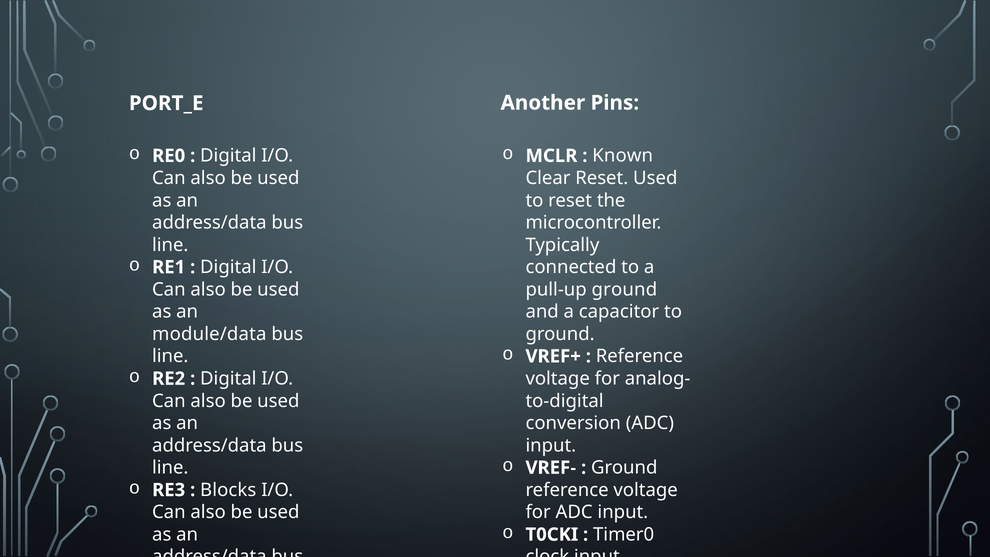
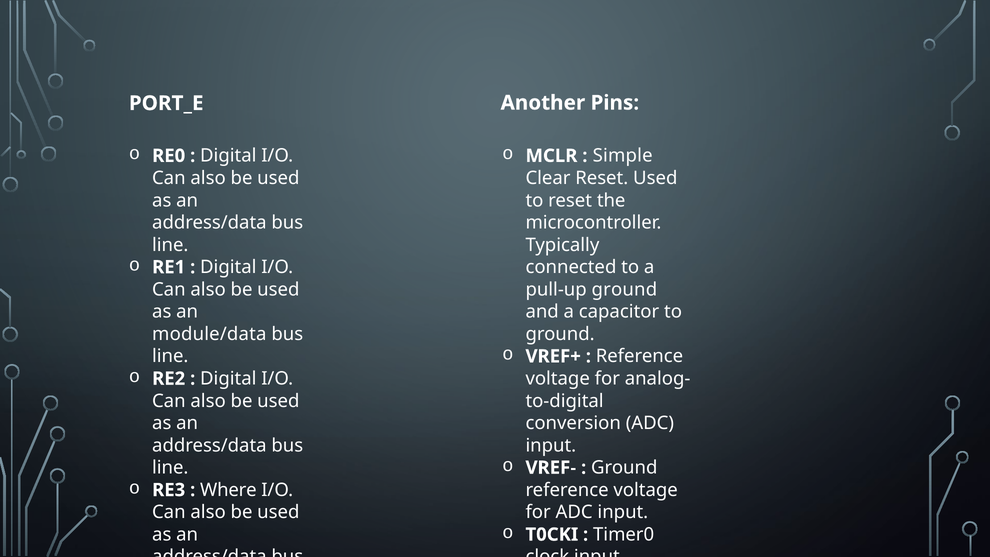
Known: Known -> Simple (623, 156)
Blocks: Blocks -> Where (228, 490)
